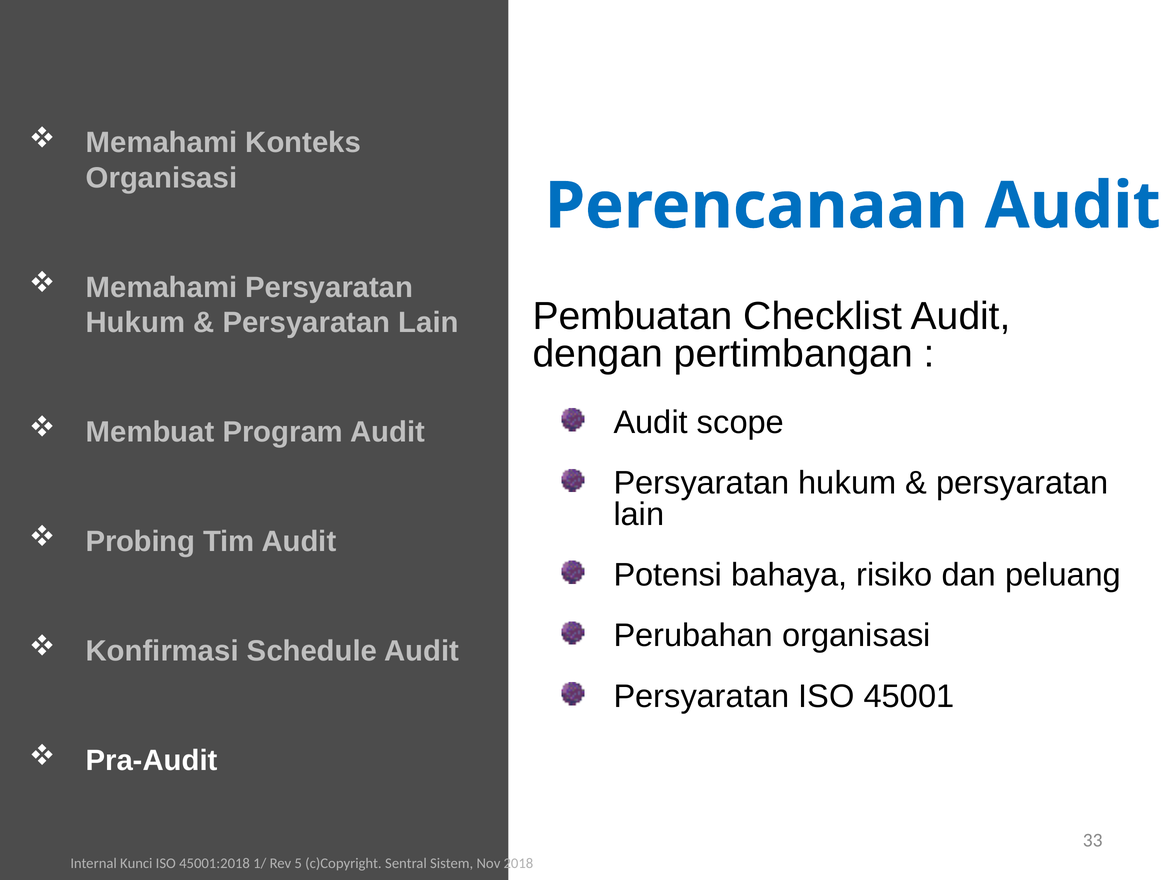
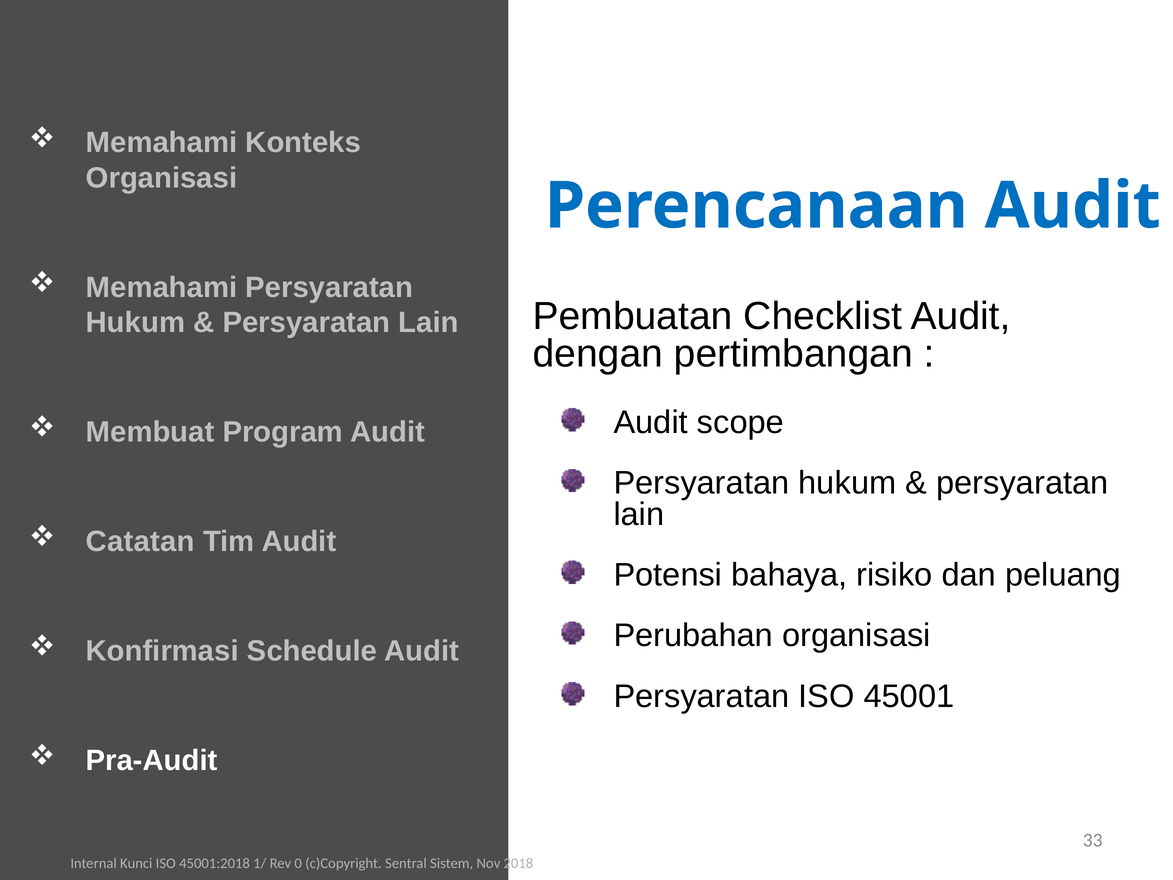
Probing: Probing -> Catatan (140, 541)
5: 5 -> 0 (298, 863)
